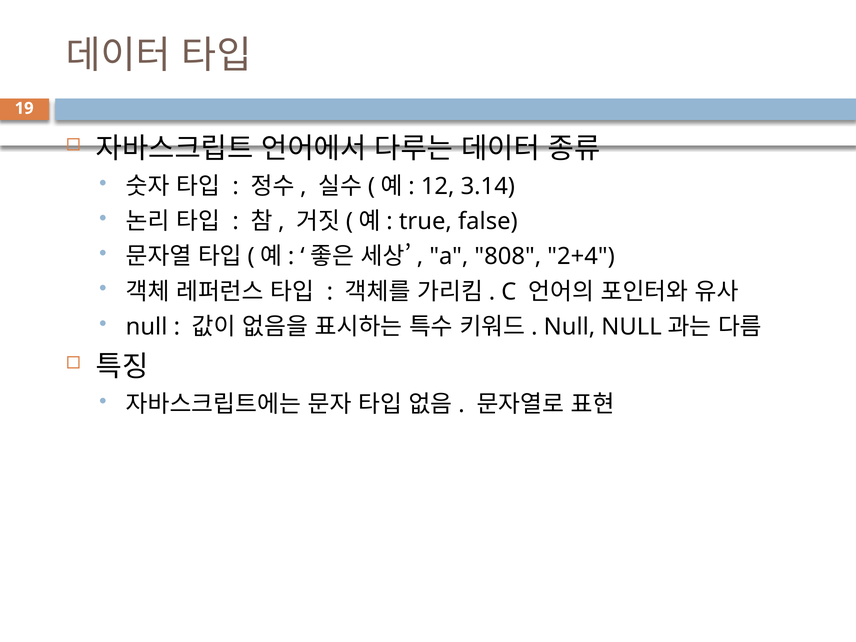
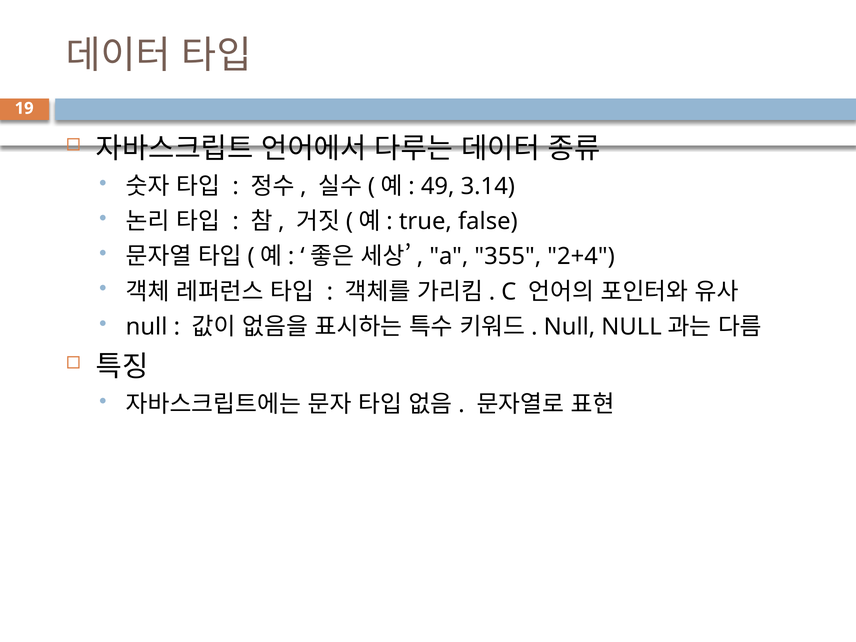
12: 12 -> 49 (438, 186)
808: 808 -> 355 (508, 257)
